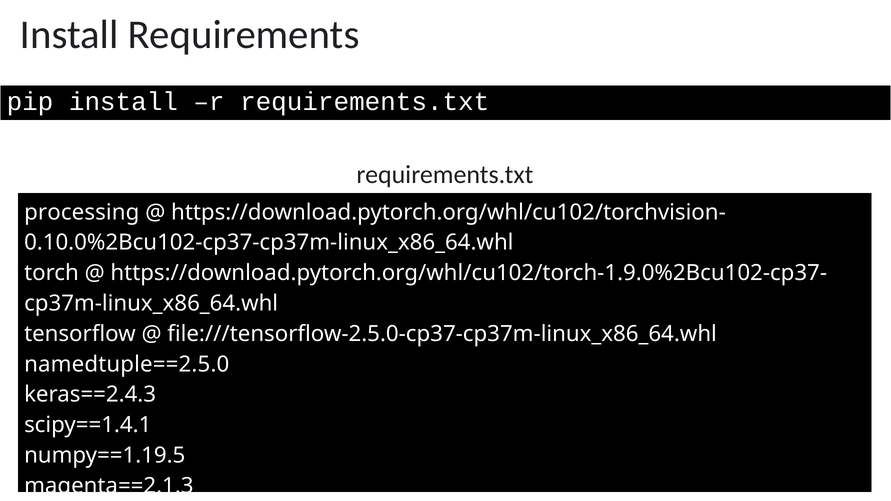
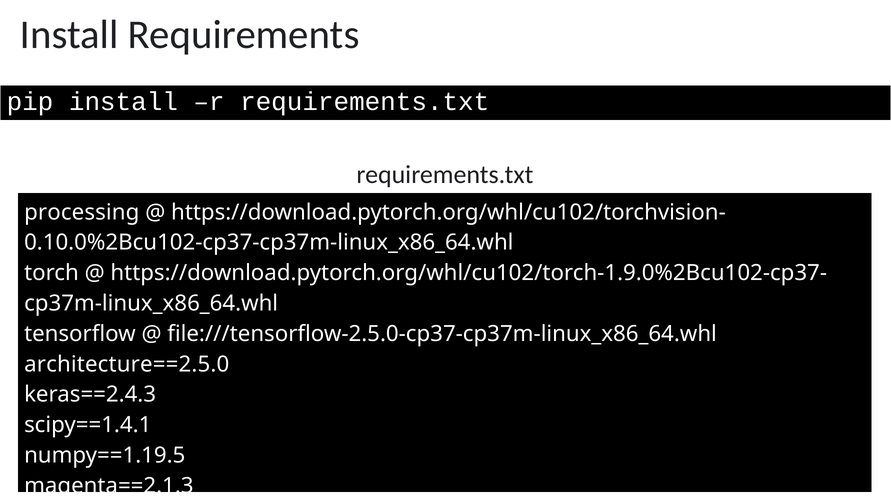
namedtuple==2.5.0: namedtuple==2.5.0 -> architecture==2.5.0 (127, 364)
